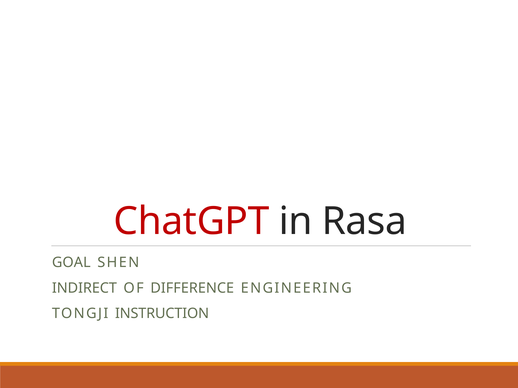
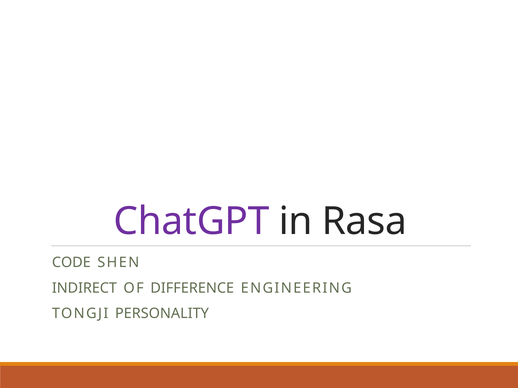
ChatGPT colour: red -> purple (191, 222)
GOAL: GOAL -> CODE (71, 263)
INSTRUCTION: INSTRUCTION -> PERSONALITY (162, 314)
